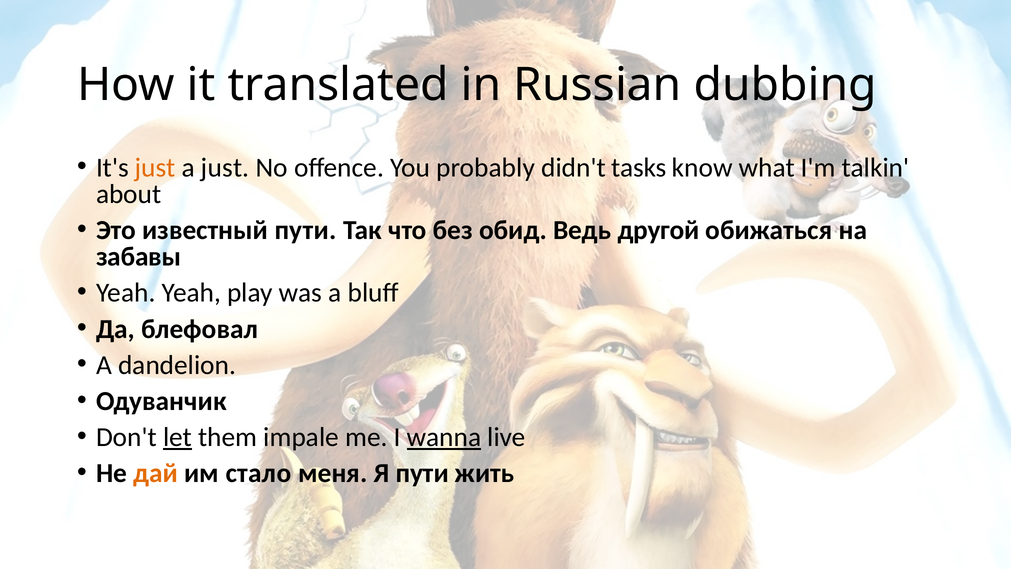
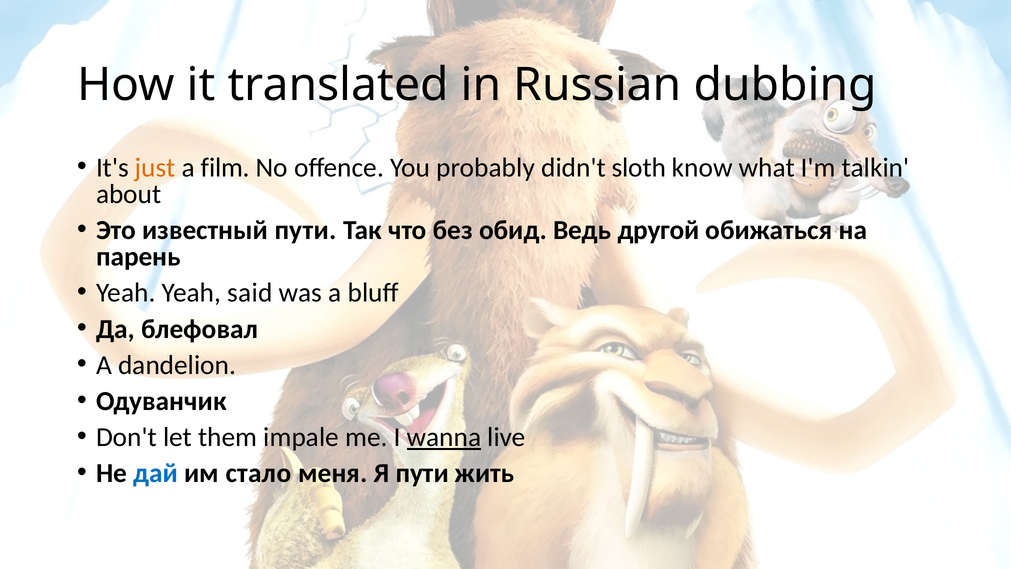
a just: just -> film (225, 167)
tasks: tasks -> sloth (639, 167)
забавы: забавы -> парень (138, 257)
play: play -> said (250, 293)
let underline: present -> none (178, 437)
дай colour: orange -> blue (156, 473)
